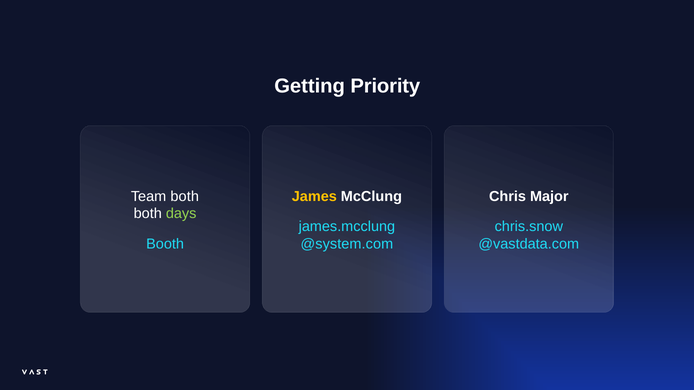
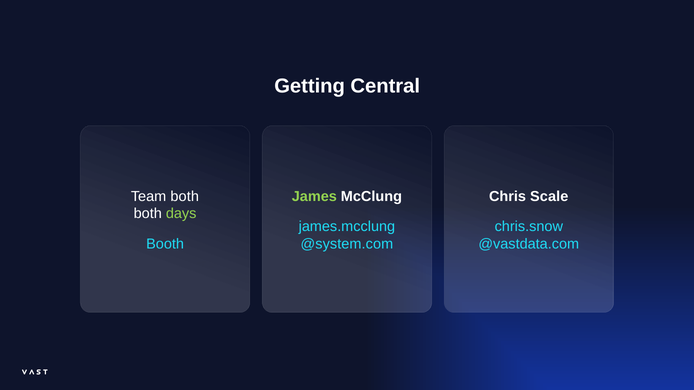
Priority: Priority -> Central (385, 86)
James colour: yellow -> light green (314, 196)
Major: Major -> Scale (549, 196)
